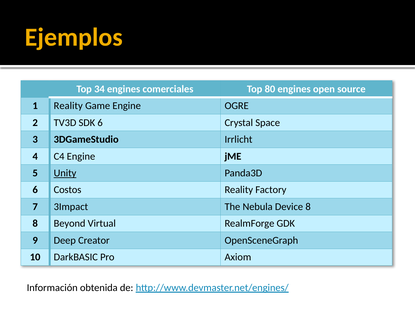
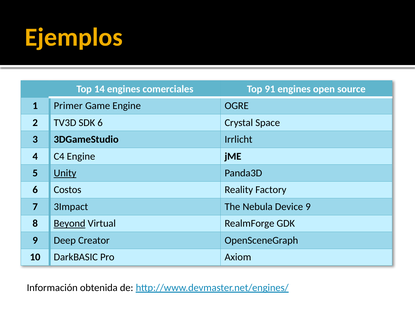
34: 34 -> 14 (99, 89)
80: 80 -> 91 (270, 89)
1 Reality: Reality -> Primer (68, 106)
Device 8: 8 -> 9 (308, 207)
Beyond underline: none -> present (70, 224)
